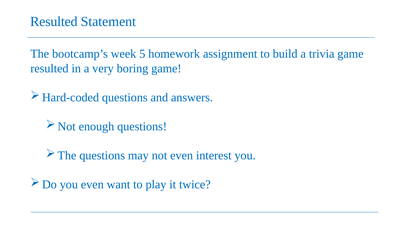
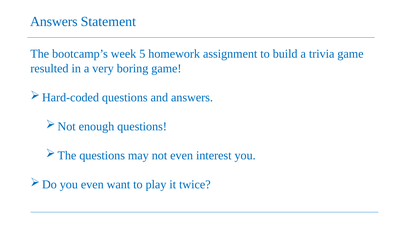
Resulted: Resulted -> Answers (54, 22)
